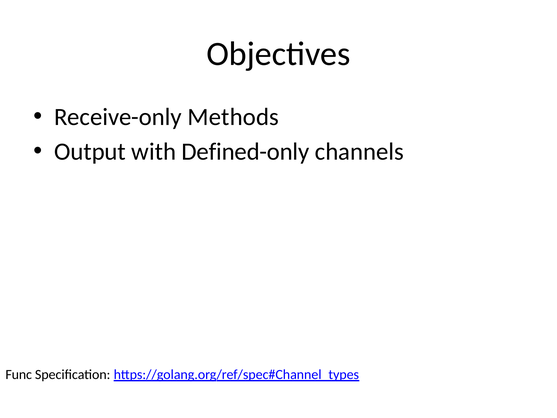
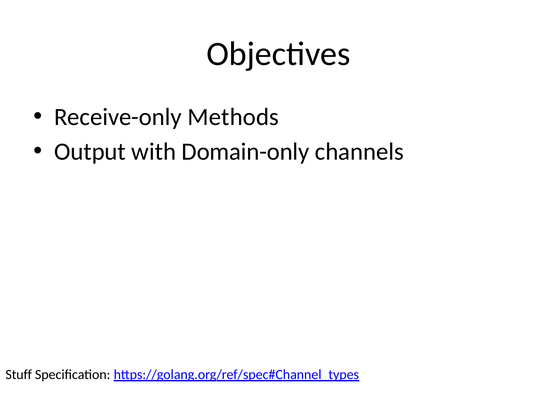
Defined-only: Defined-only -> Domain-only (245, 152)
Func: Func -> Stuff (19, 374)
